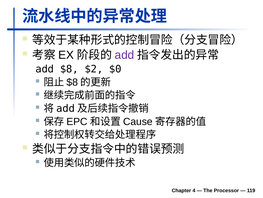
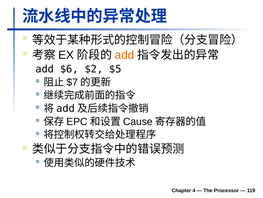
add colour: purple -> orange (124, 55)
add $8: $8 -> $6 (69, 69)
$0: $0 -> $5 (115, 69)
$8: $8 -> $7 (72, 82)
